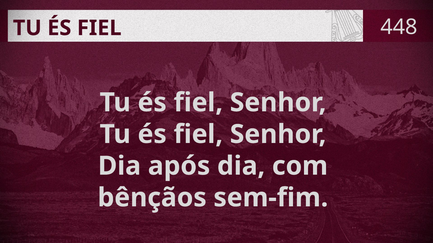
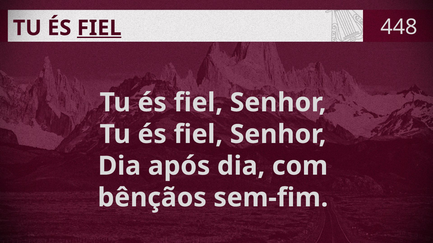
FIEL underline: none -> present (99, 28)
